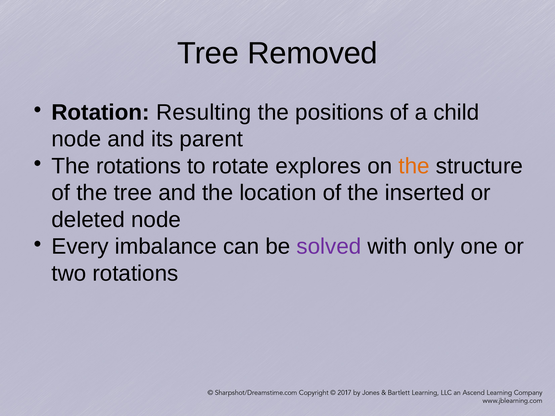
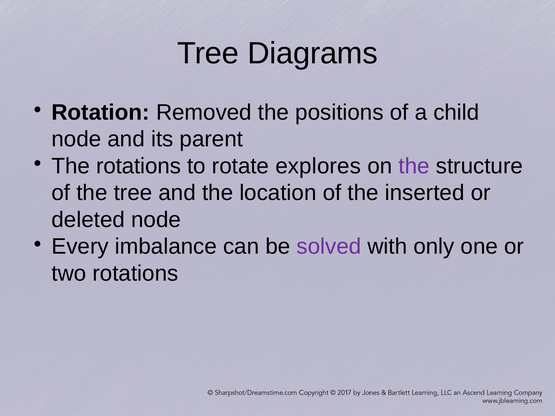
Removed: Removed -> Diagrams (313, 53)
Resulting: Resulting -> Removed (204, 112)
the colour: orange -> purple (414, 166)
